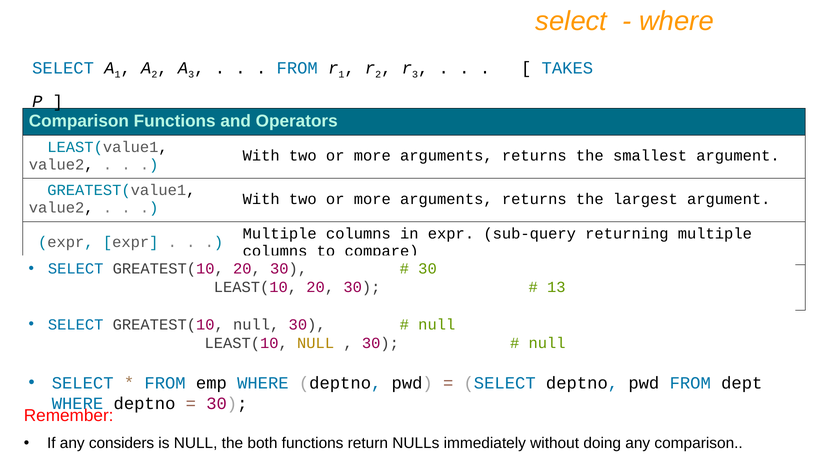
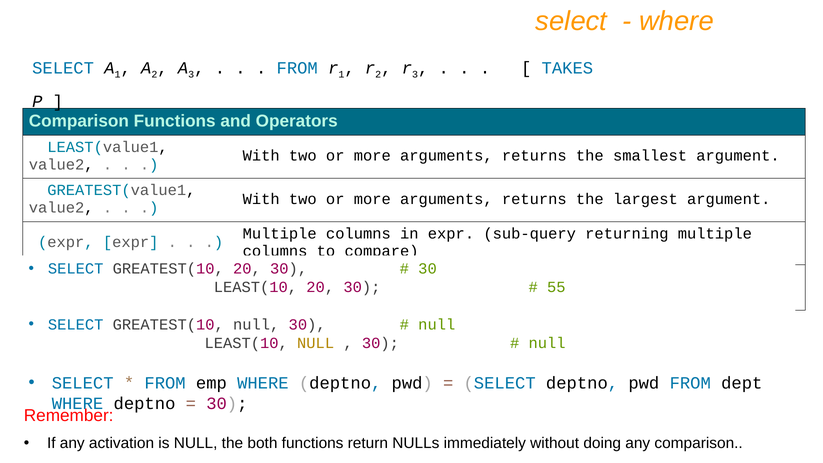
13: 13 -> 55 (556, 287)
considers: considers -> activation (122, 443)
